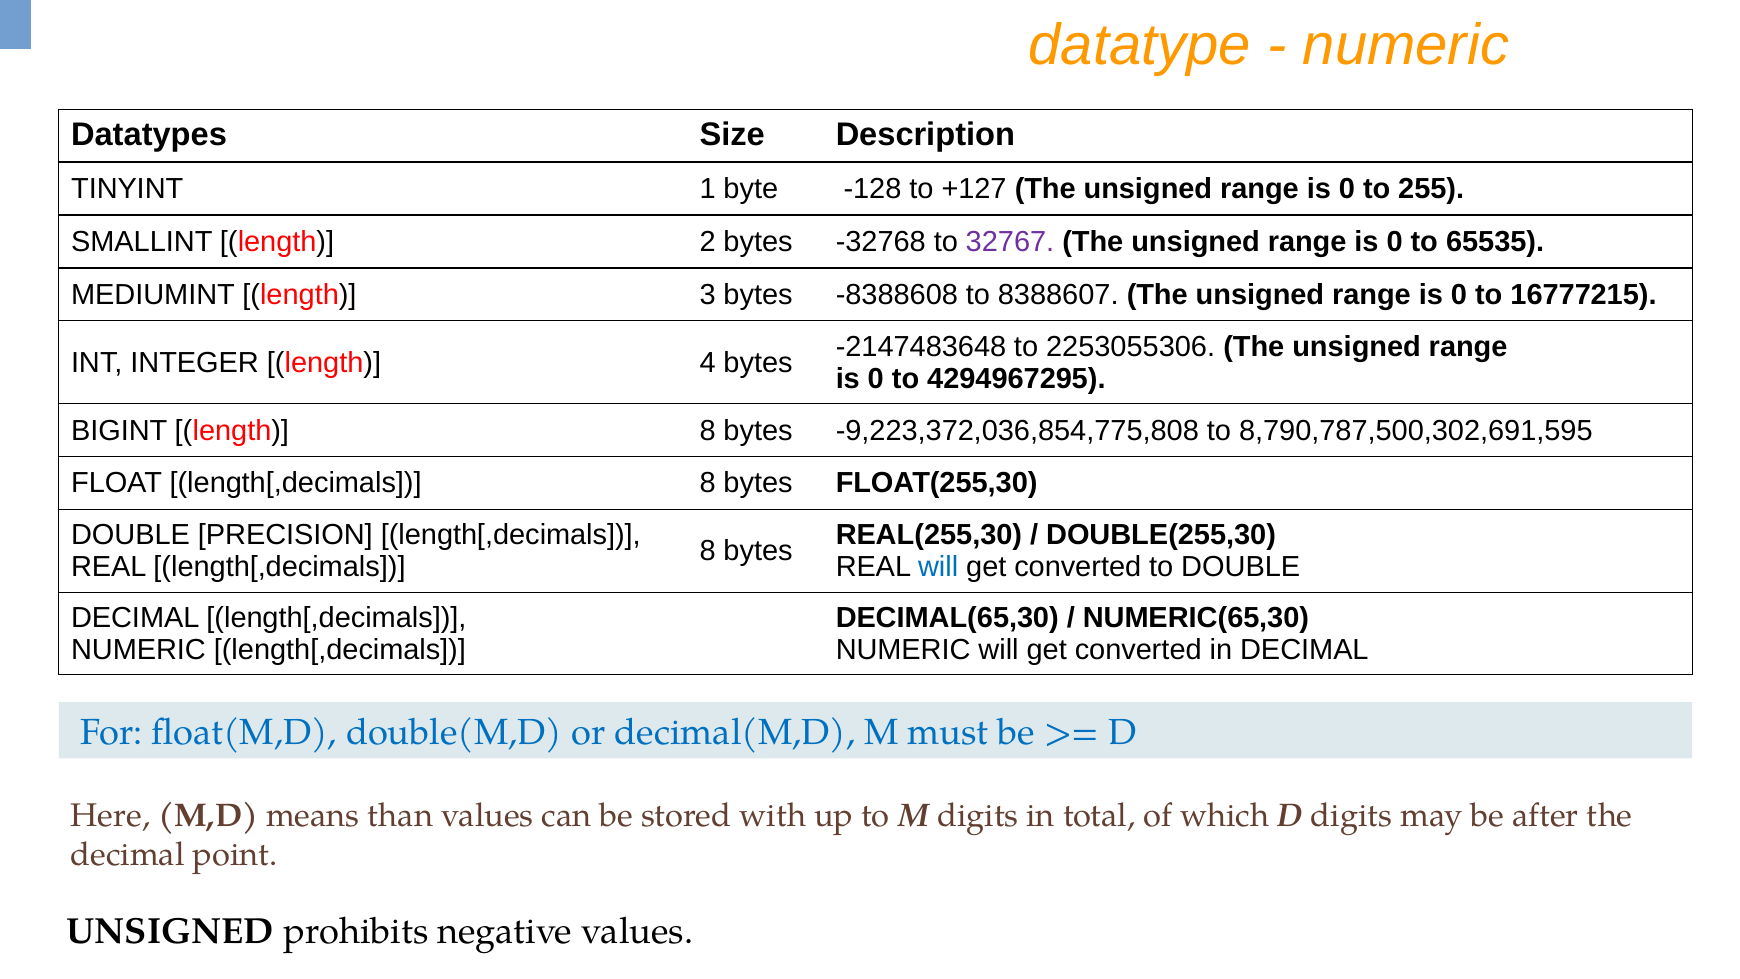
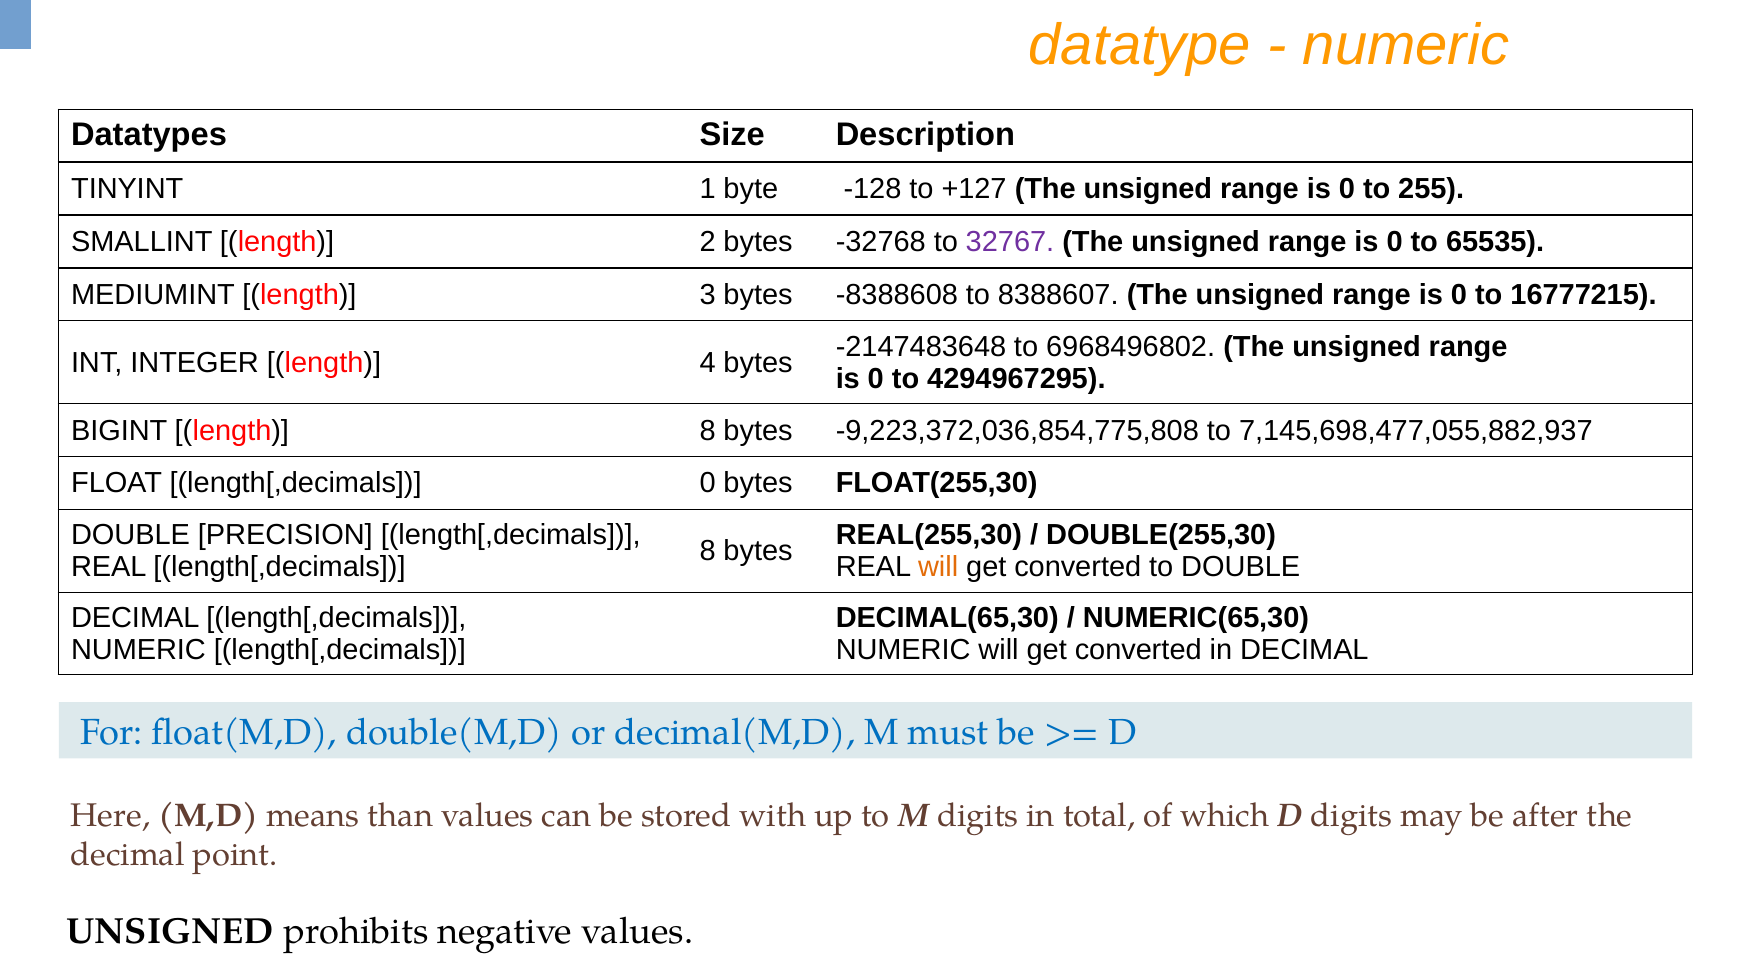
2253055306: 2253055306 -> 6968496802 (1131, 346)
8,790,787,500,302,691,595: 8,790,787,500,302,691,595 -> 7,145,698,477,055,882,937 (1416, 430)
FLOAT length[,decimals 8: 8 -> 0 (708, 483)
will colour: blue -> orange (938, 567)
